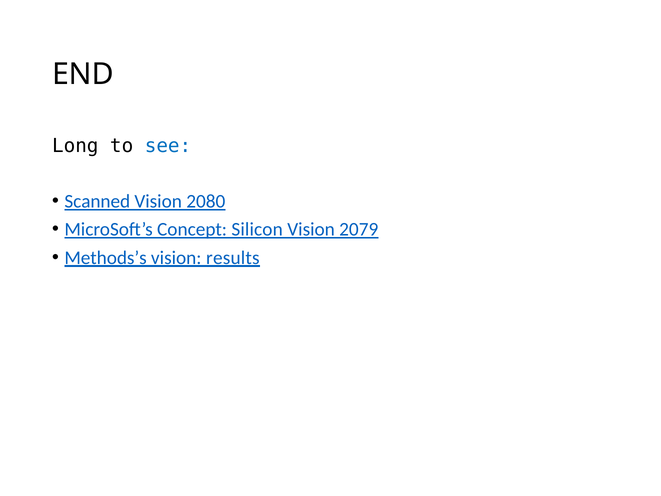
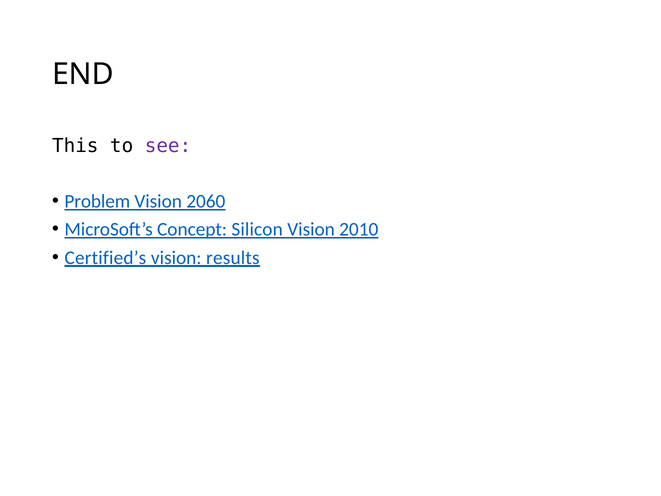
Long: Long -> This (75, 146)
see colour: blue -> purple (168, 146)
Scanned: Scanned -> Problem (97, 201)
2080: 2080 -> 2060 (206, 201)
2079: 2079 -> 2010 (359, 229)
Methods’s: Methods’s -> Certified’s (105, 258)
